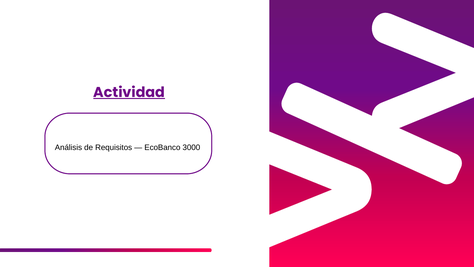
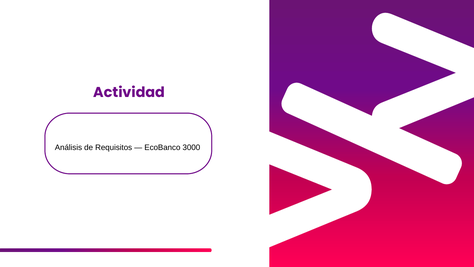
Actividad underline: present -> none (129, 92)
